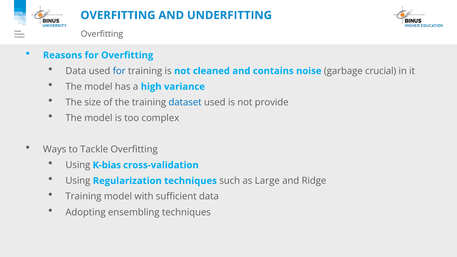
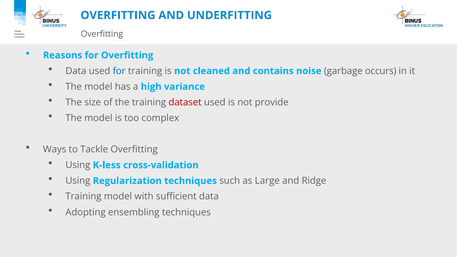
crucial: crucial -> occurs (381, 71)
dataset colour: blue -> red (185, 102)
K-bias: K-bias -> K-less (107, 165)
